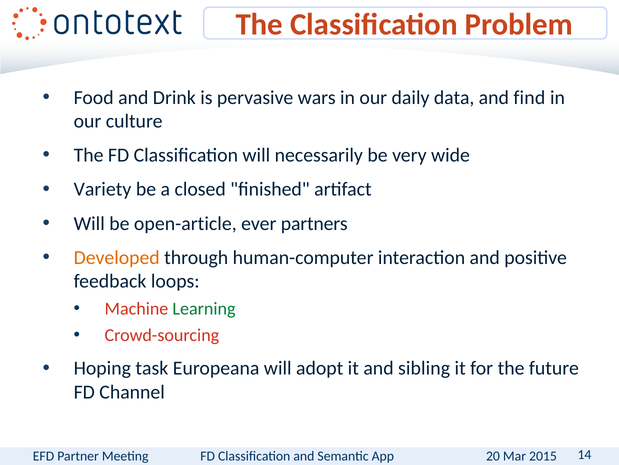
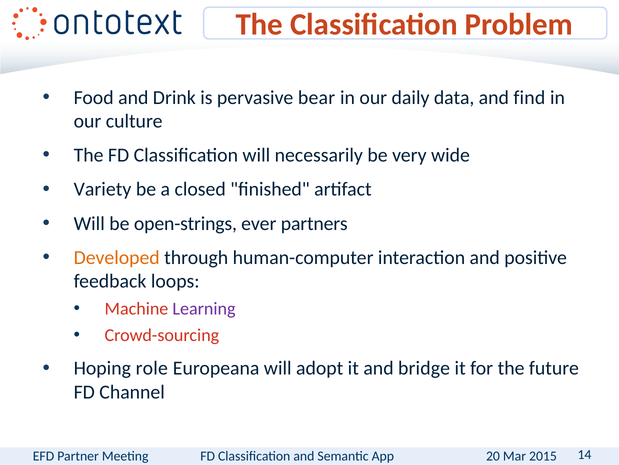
wars: wars -> bear (317, 97)
open-article: open-article -> open-strings (185, 223)
Learning colour: green -> purple (204, 308)
task: task -> role (152, 368)
sibling: sibling -> bridge (424, 368)
